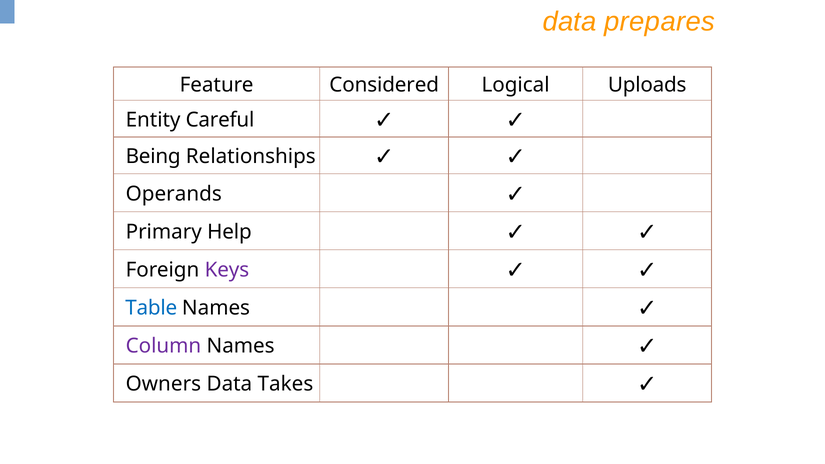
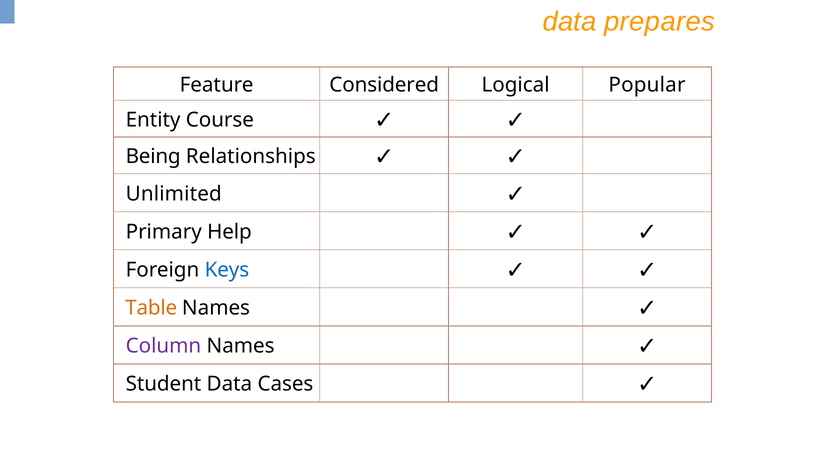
Uploads: Uploads -> Popular (647, 85)
Careful: Careful -> Course (220, 120)
Operands: Operands -> Unlimited (174, 194)
Keys colour: purple -> blue (227, 270)
Table colour: blue -> orange (151, 308)
Owners: Owners -> Student (163, 384)
Takes: Takes -> Cases (285, 384)
